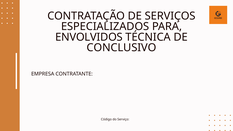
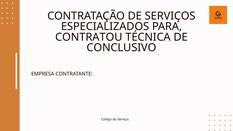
ENVOLVIDOS: ENVOLVIDOS -> CONTRATOU (89, 37)
